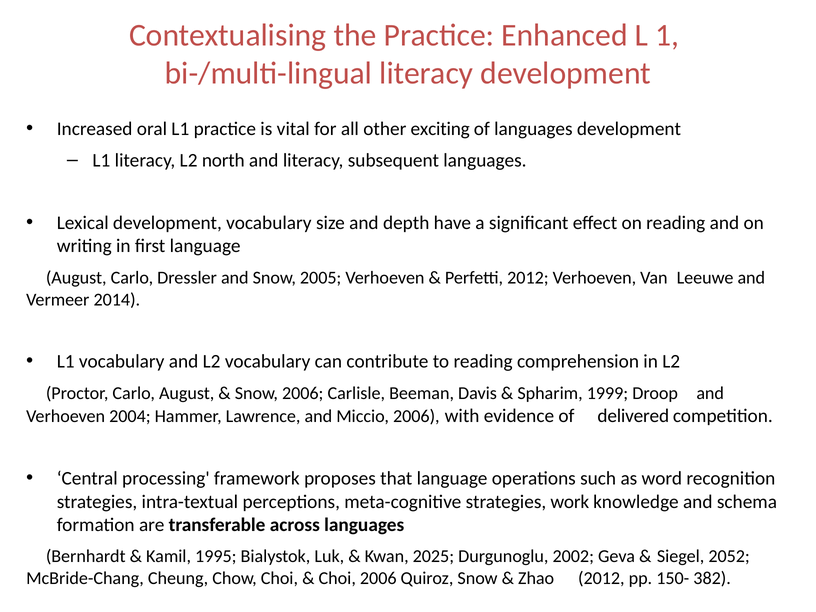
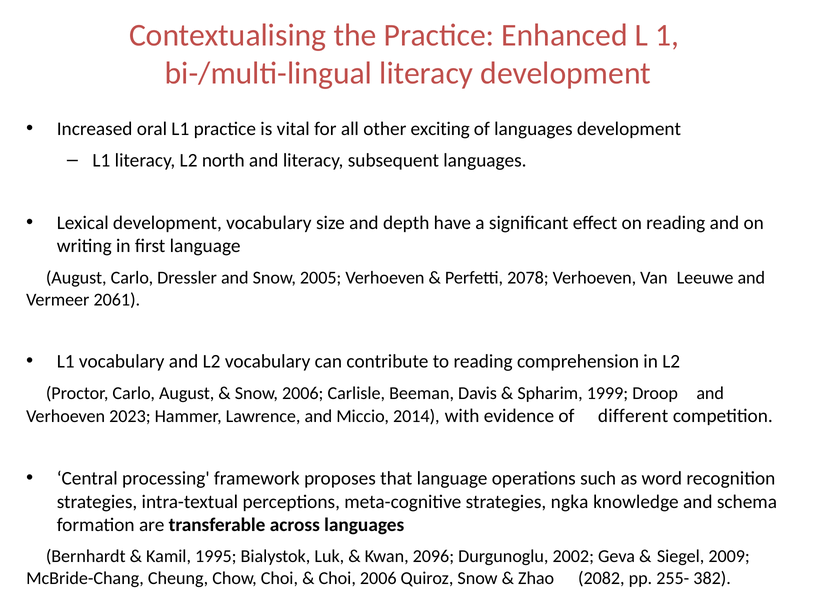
Perfetti 2012: 2012 -> 2078 (528, 278)
2014: 2014 -> 2061 (117, 300)
2004: 2004 -> 2023 (130, 416)
Miccio 2006: 2006 -> 2014 (416, 416)
delivered: delivered -> different (633, 416)
work: work -> ngka (570, 502)
2025: 2025 -> 2096 (433, 556)
2052: 2052 -> 2009 (729, 556)
Zhao 2012: 2012 -> 2082 (601, 578)
150-: 150- -> 255- (673, 578)
